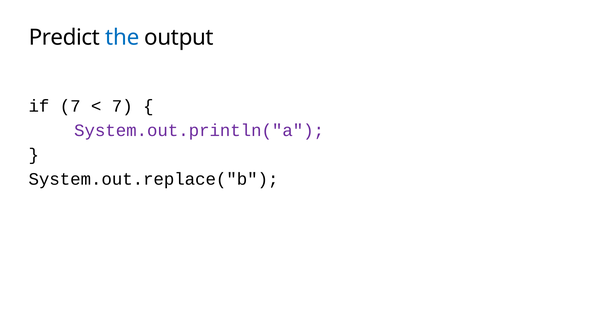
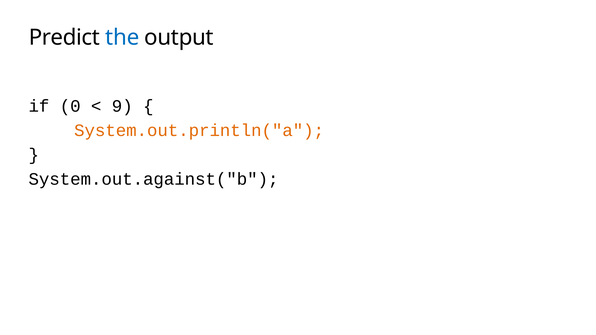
if 7: 7 -> 0 (70, 106)
7: 7 -> 9 (122, 106)
System.out.println("a colour: purple -> orange (199, 131)
System.out.replace("b: System.out.replace("b -> System.out.against("b (154, 179)
